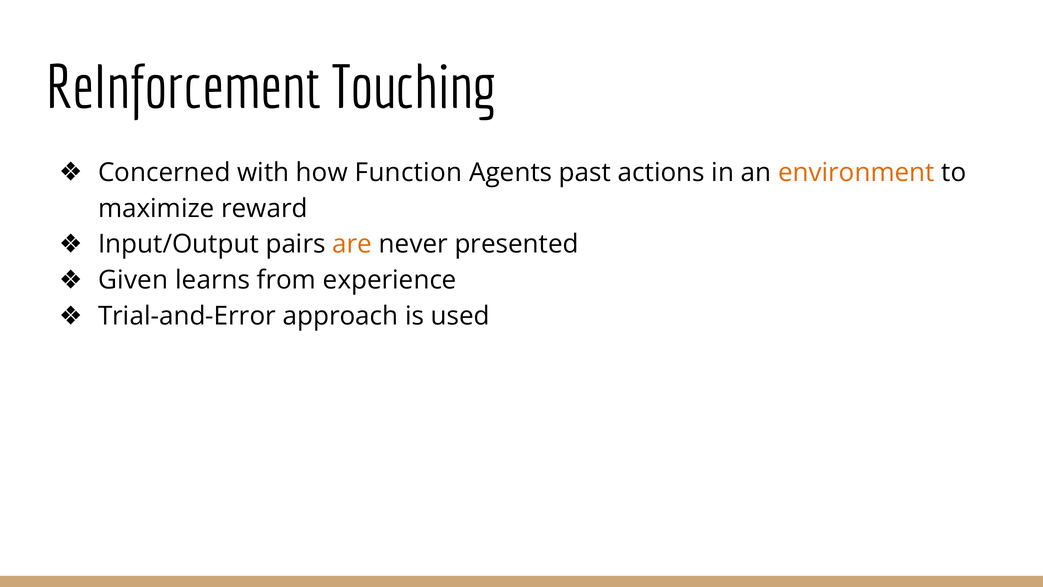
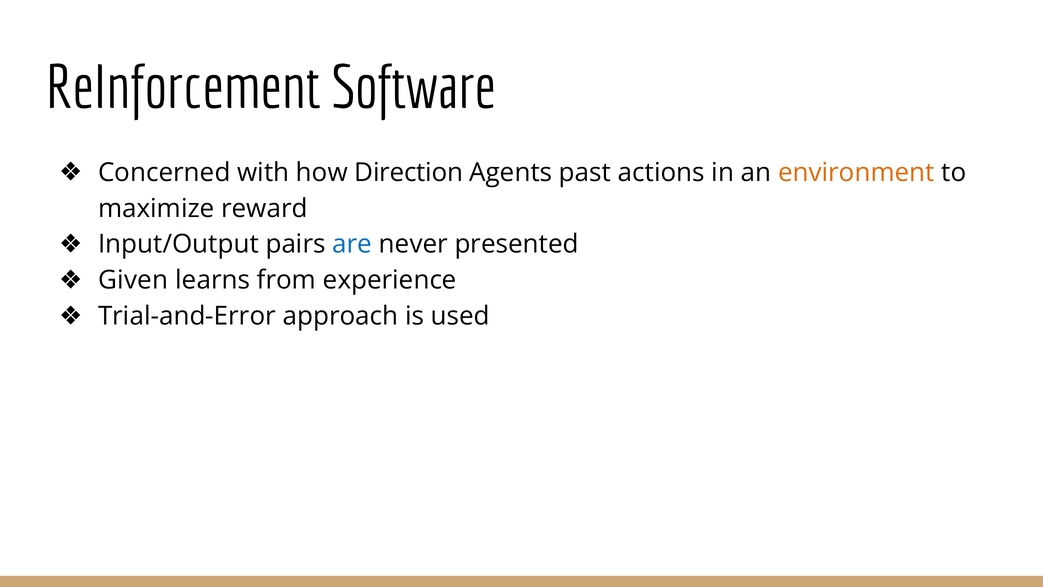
Touching: Touching -> Software (414, 88)
Function: Function -> Direction (409, 172)
are colour: orange -> blue (352, 244)
